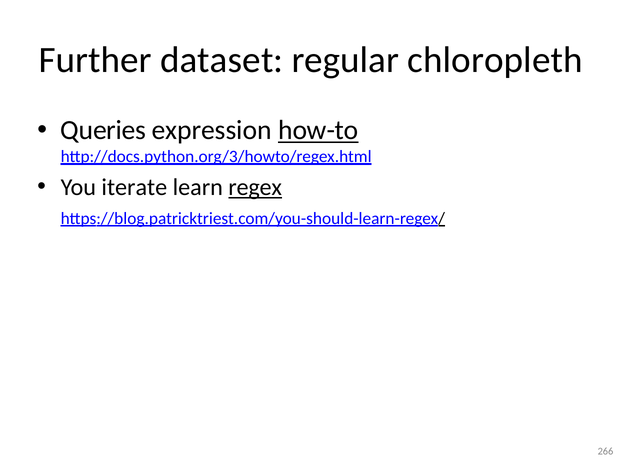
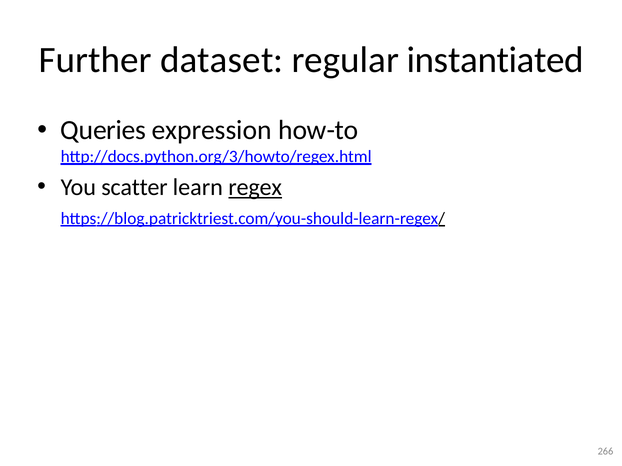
chloropleth: chloropleth -> instantiated (495, 60)
how-to underline: present -> none (318, 130)
iterate: iterate -> scatter (134, 187)
